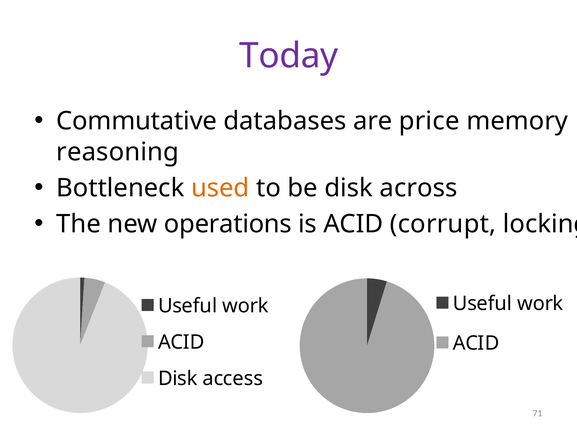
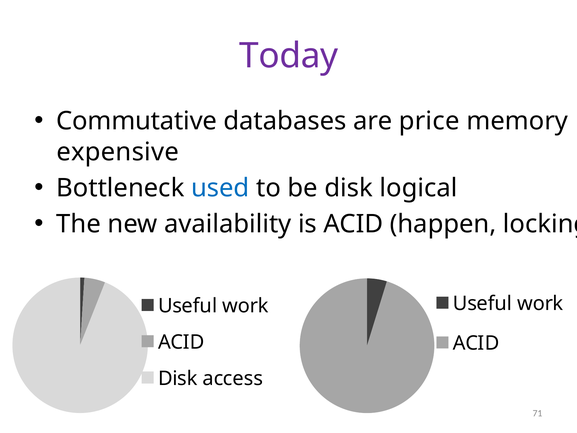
reasoning: reasoning -> expensive (118, 152)
used colour: orange -> blue (220, 188)
across: across -> logical (419, 188)
operations: operations -> availability (228, 224)
corrupt: corrupt -> happen (443, 224)
